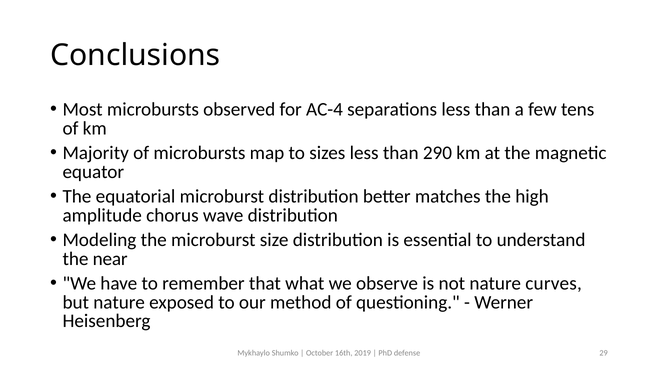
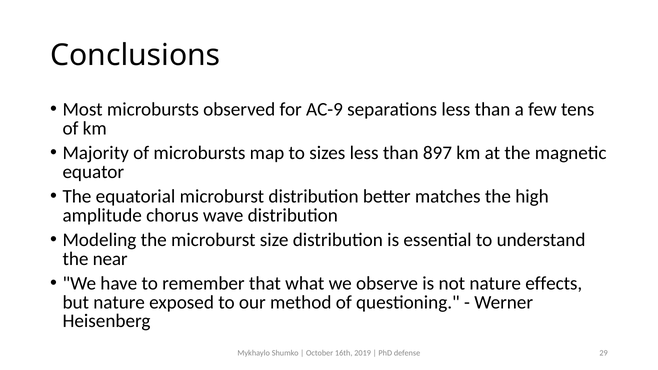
AC-4: AC-4 -> AC-9 (324, 110)
290: 290 -> 897 (437, 153)
curves: curves -> effects (554, 284)
